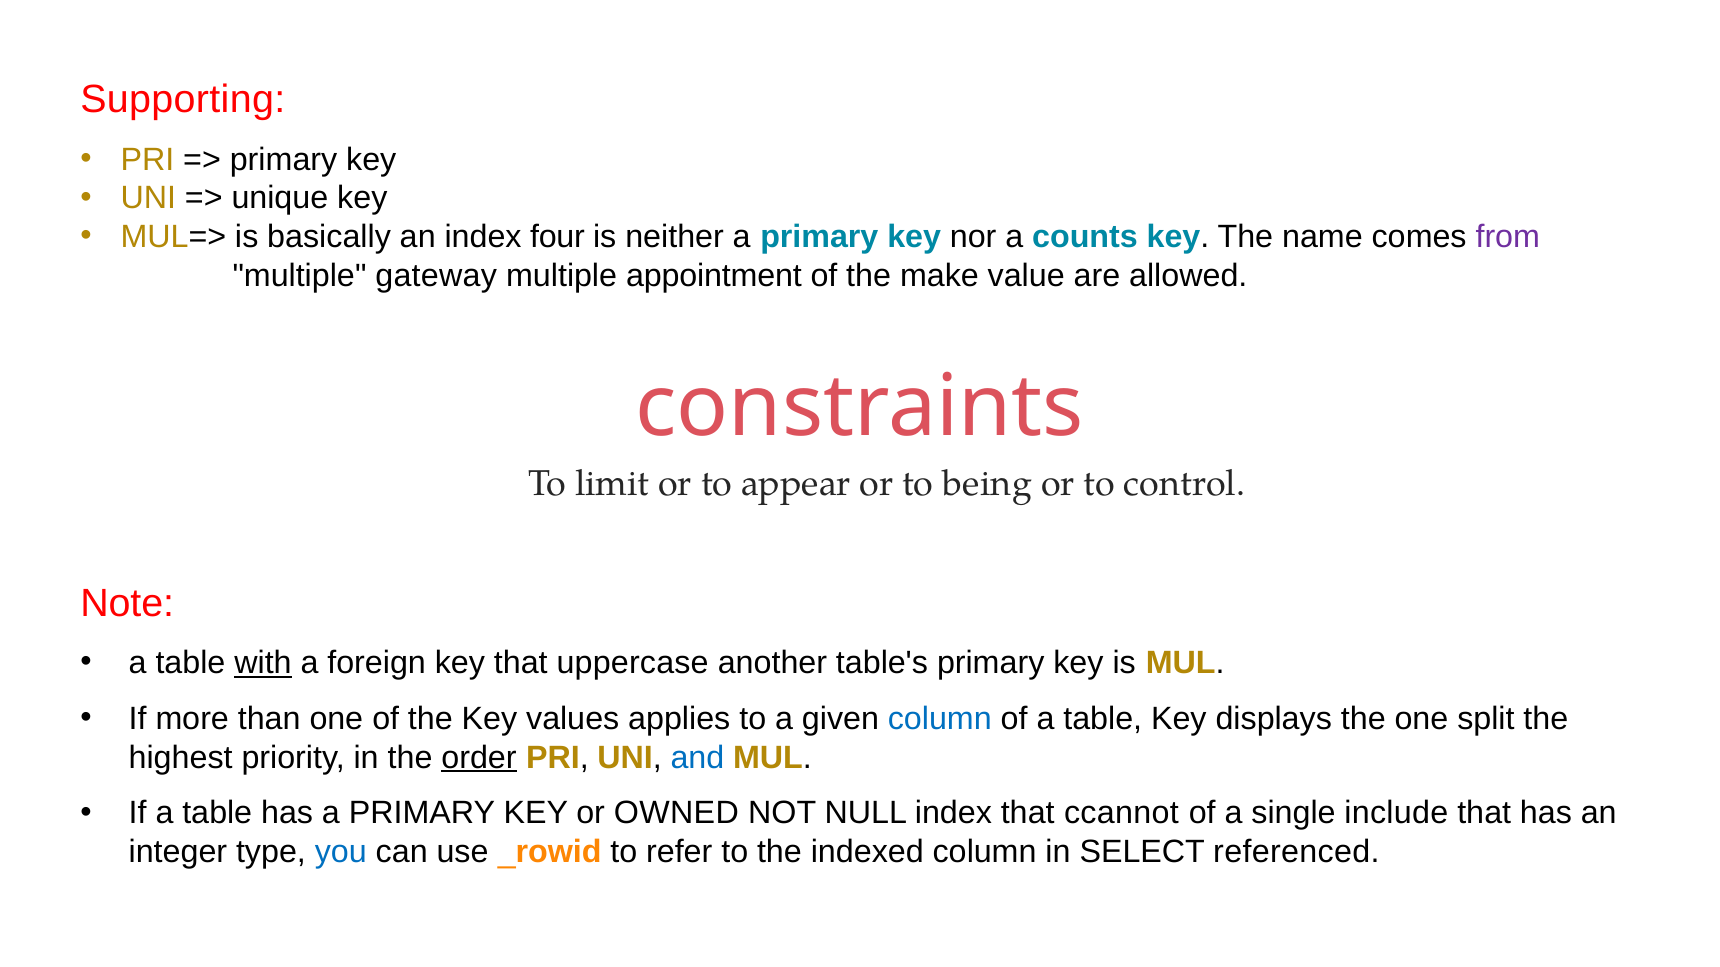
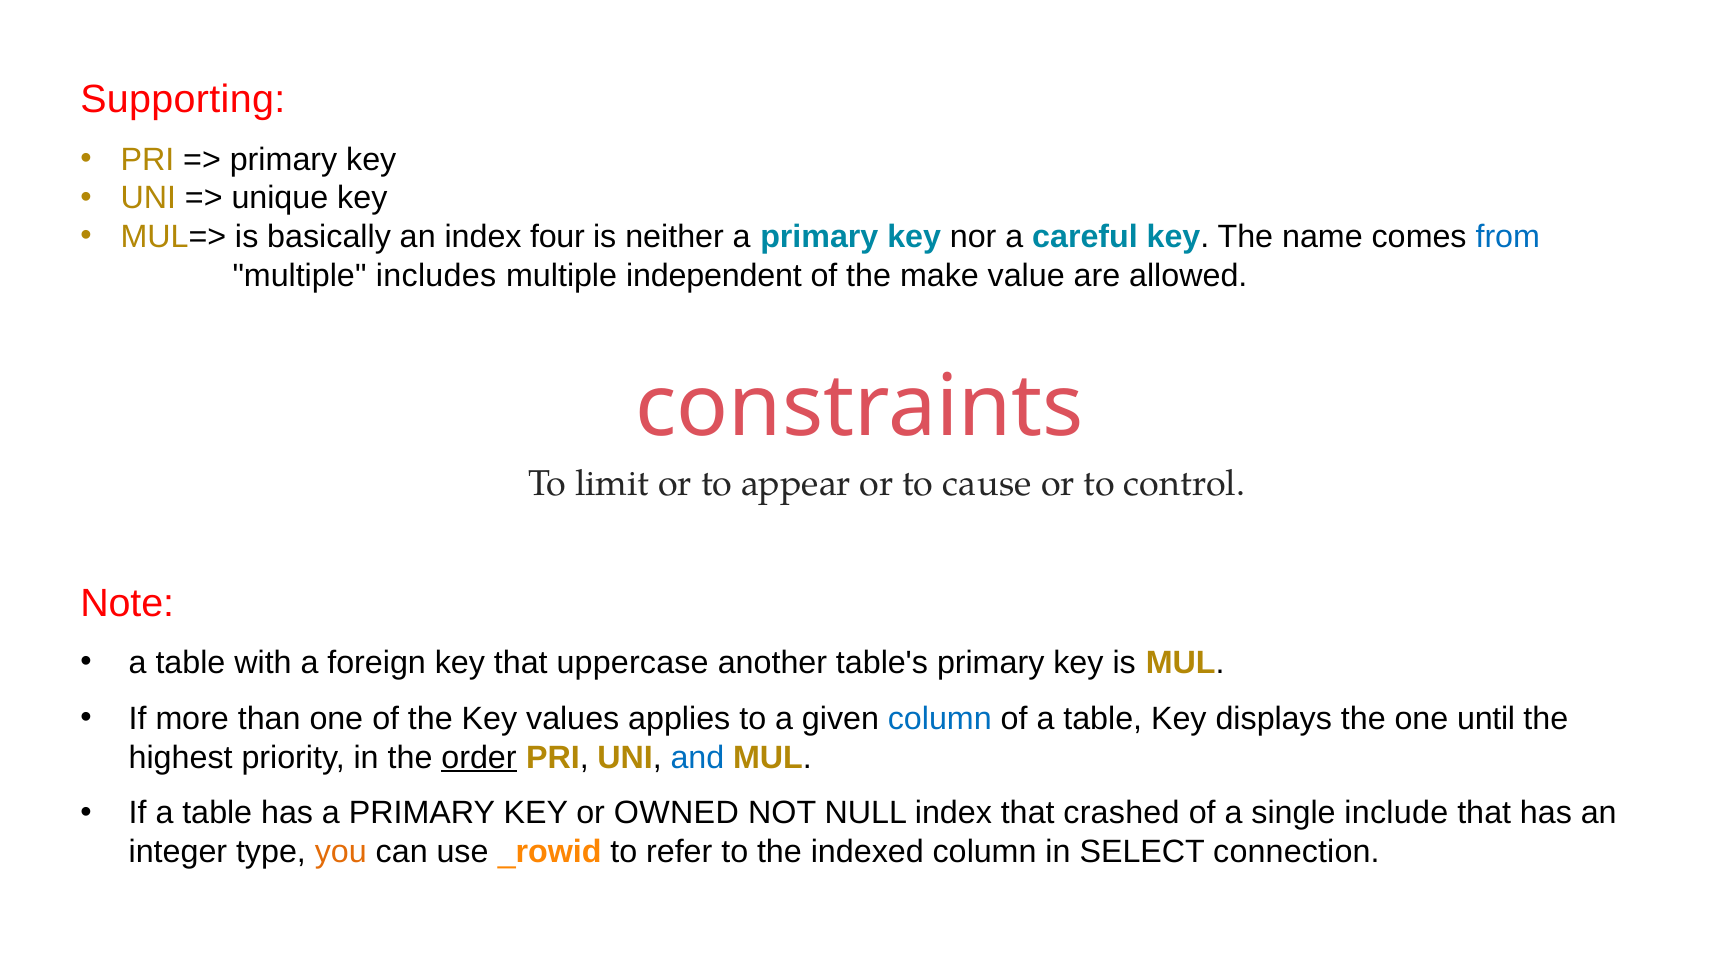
counts: counts -> careful (1085, 237)
from colour: purple -> blue (1508, 237)
gateway: gateway -> includes (436, 276)
appointment: appointment -> independent (714, 276)
being: being -> cause (987, 484)
with underline: present -> none (263, 663)
split: split -> until (1486, 719)
ccannot: ccannot -> crashed (1121, 814)
you colour: blue -> orange (341, 852)
referenced: referenced -> connection (1296, 852)
